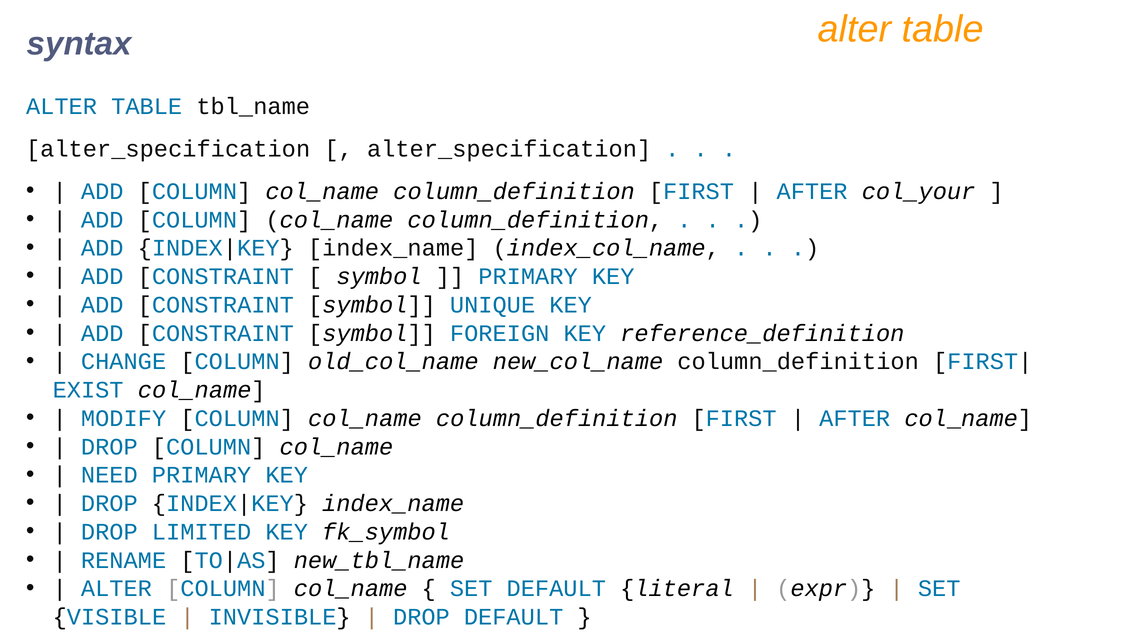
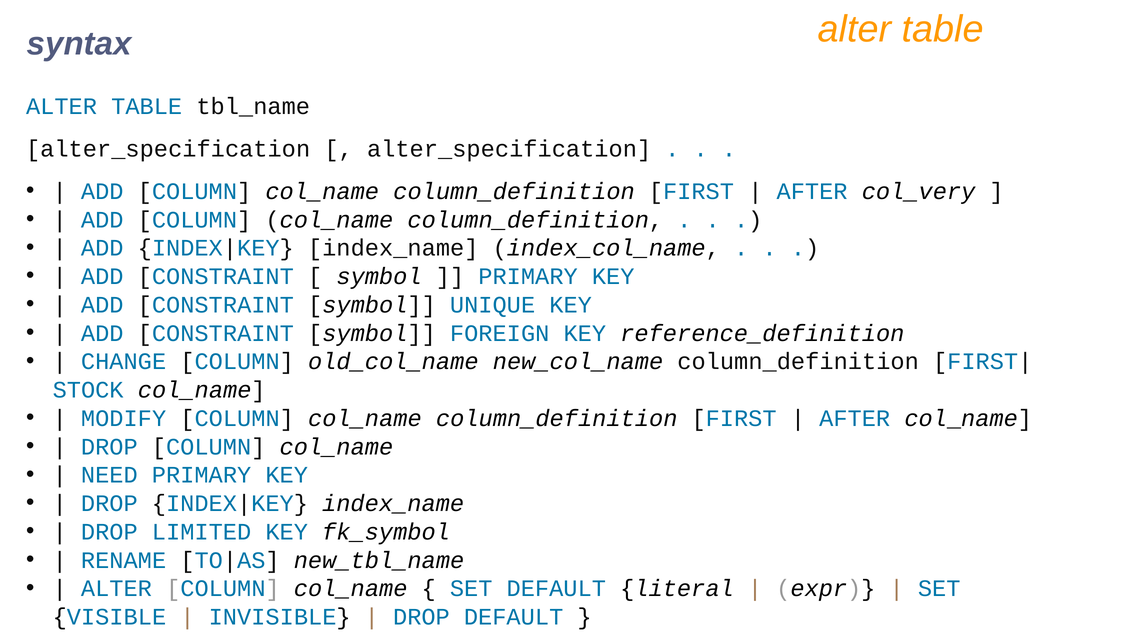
col_your: col_your -> col_very (919, 191)
EXIST: EXIST -> STOCK (88, 390)
